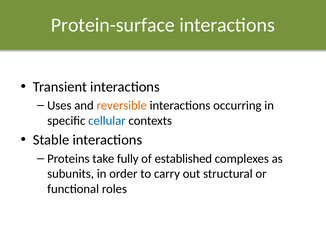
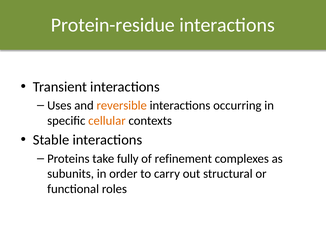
Protein-surface: Protein-surface -> Protein-residue (113, 25)
cellular colour: blue -> orange (107, 121)
established: established -> refinement (183, 159)
